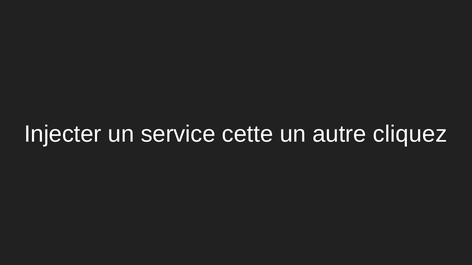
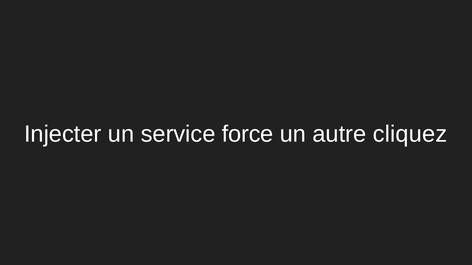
cette: cette -> force (248, 134)
